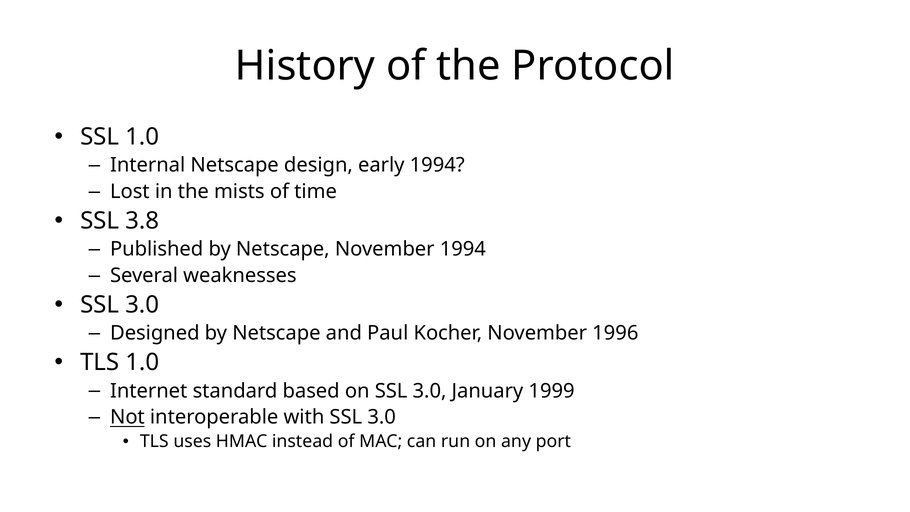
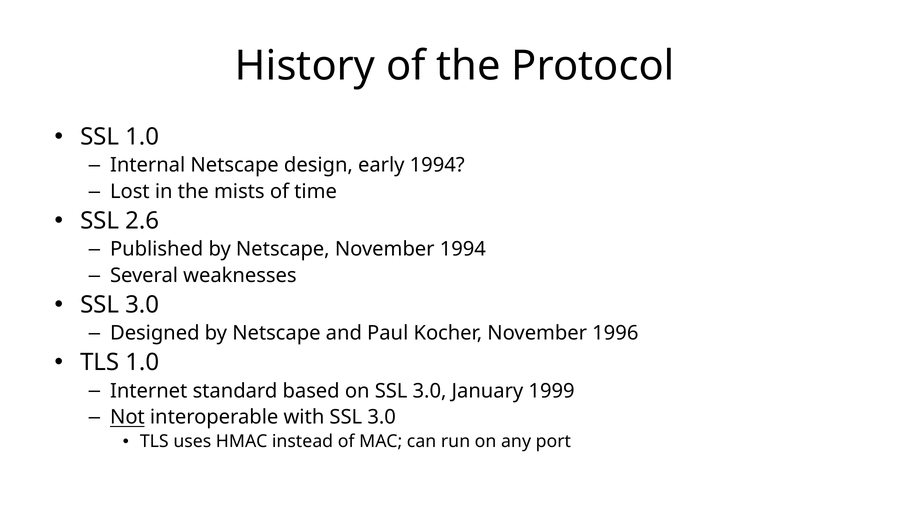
3.8: 3.8 -> 2.6 (142, 221)
